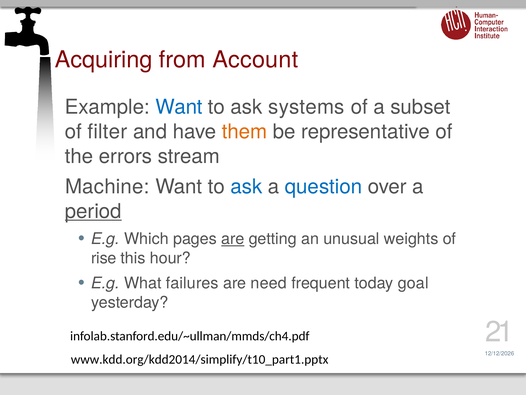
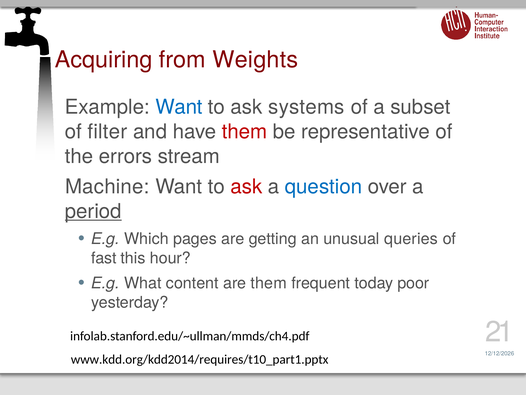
Account: Account -> Weights (255, 60)
them colour: orange -> red (245, 132)
ask colour: blue -> red (246, 186)
are underline: present -> none (233, 239)
weights: weights -> queries (411, 239)
rise: rise -> fast (104, 258)
failures: failures -> content (192, 283)
are need: need -> them (269, 283)
goal: goal -> poor (413, 283)
www.kdd.org/kdd2014/simplify/t10_part1.pptx: www.kdd.org/kdd2014/simplify/t10_part1.pptx -> www.kdd.org/kdd2014/requires/t10_part1.pptx (200, 359)
